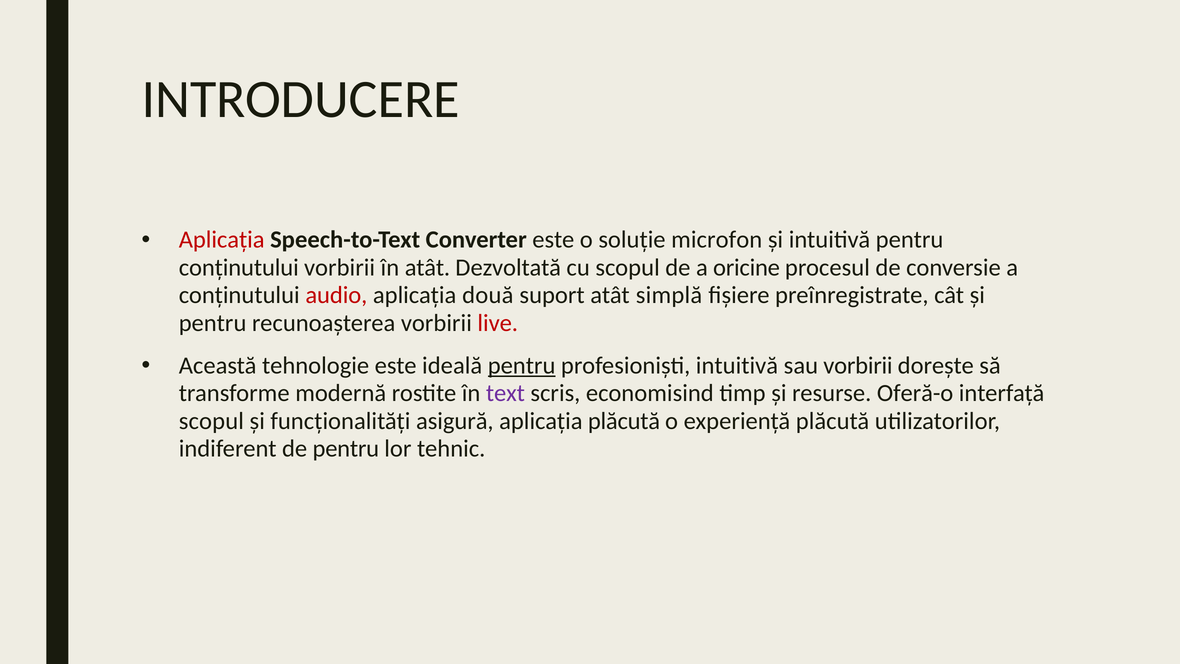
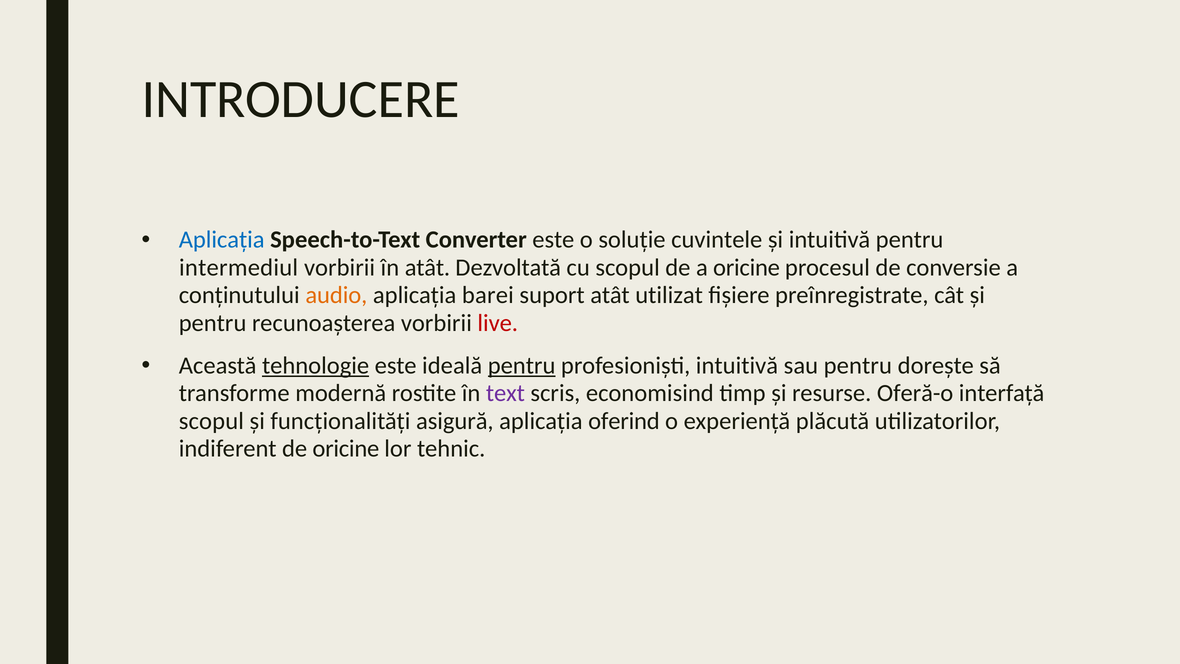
Aplicația colour: red -> blue (222, 240)
microfon: microfon -> cuvintele (717, 240)
conținutului: conținutului -> intermediul (239, 267)
audio colour: red -> orange (336, 295)
două: două -> barei (488, 295)
simplă: simplă -> utilizat (669, 295)
tehnologie underline: none -> present (316, 365)
sau vorbirii: vorbirii -> pentru (858, 365)
aplicația plăcută: plăcută -> oferind (624, 421)
de pentru: pentru -> oricine (346, 449)
